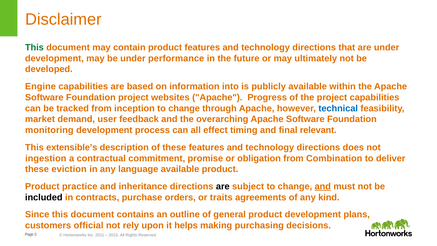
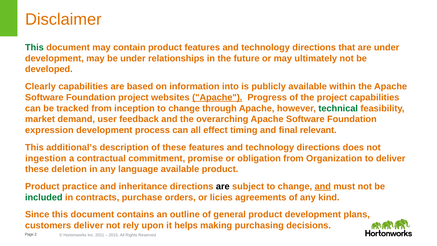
performance: performance -> relationships (176, 58)
Engine: Engine -> Clearly (40, 86)
Apache underline: none -> present (217, 97)
technical colour: blue -> green (338, 108)
monitoring: monitoring -> expression (49, 130)
extensible’s: extensible’s -> additional’s (72, 147)
Combination: Combination -> Organization (334, 158)
eviction: eviction -> deletion (69, 169)
included colour: black -> green (44, 197)
traits: traits -> licies (221, 197)
customers official: official -> deliver (89, 225)
